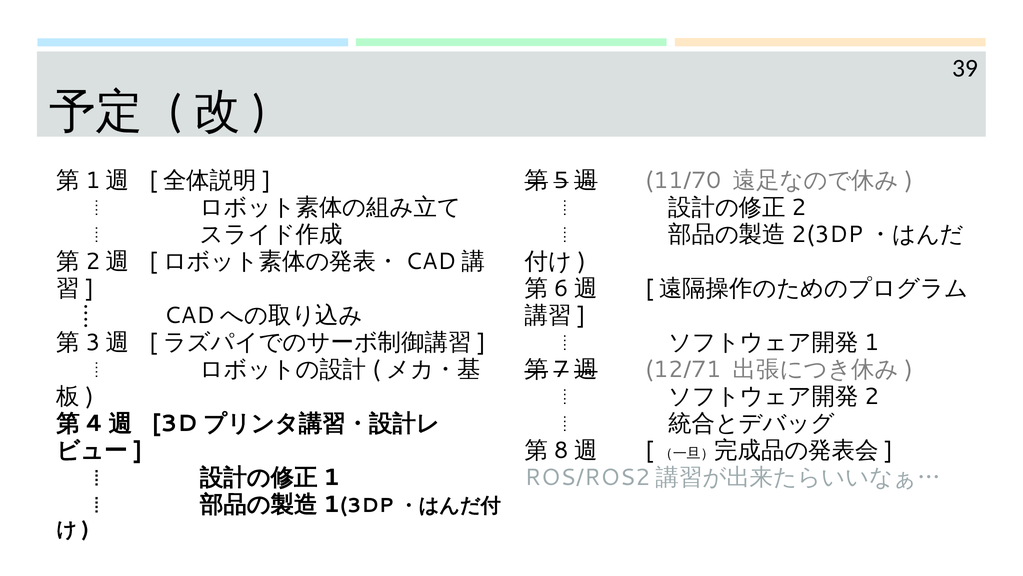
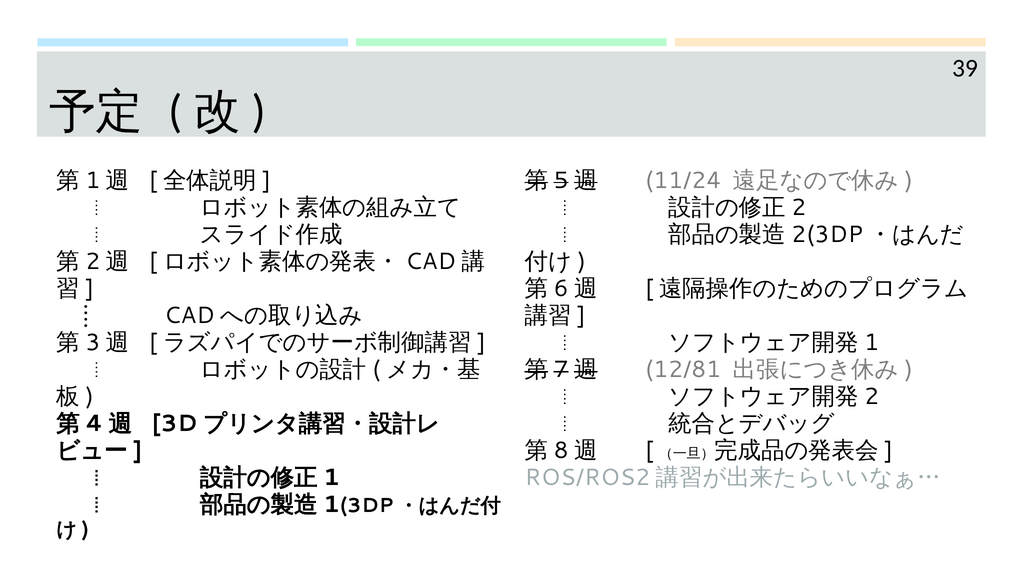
11/70: 11/70 -> 11/24 (683, 180)
12/71: 12/71 -> 12/81 (683, 369)
